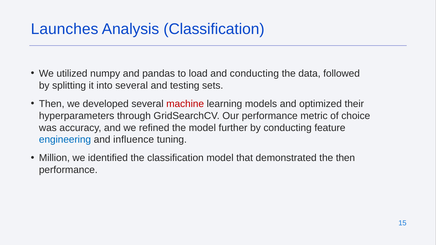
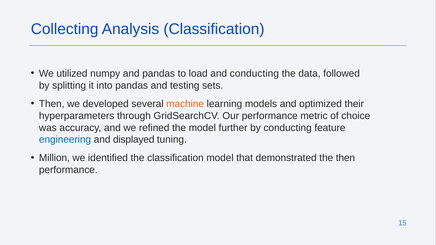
Launches: Launches -> Collecting (65, 29)
into several: several -> pandas (132, 86)
machine colour: red -> orange (185, 104)
influence: influence -> displayed (134, 140)
